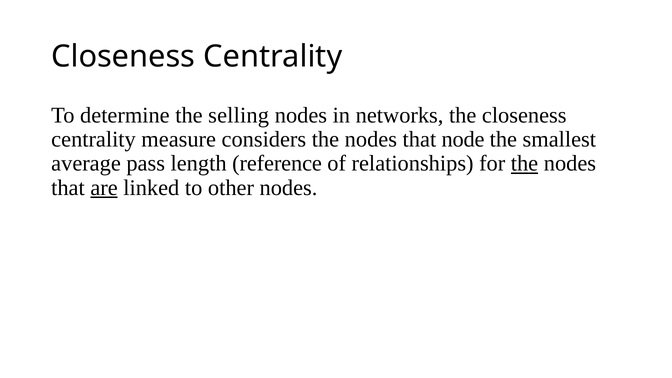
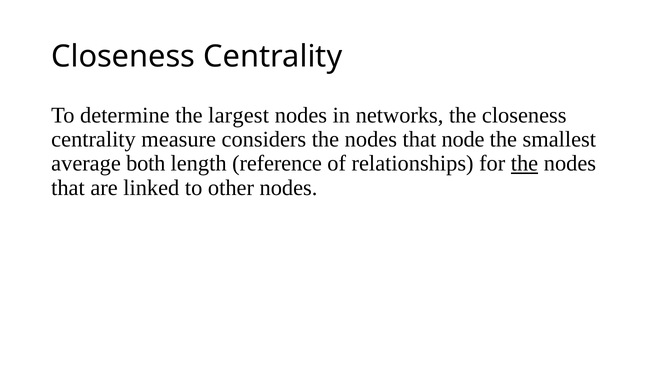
selling: selling -> largest (239, 115)
pass: pass -> both (146, 164)
are underline: present -> none (104, 188)
